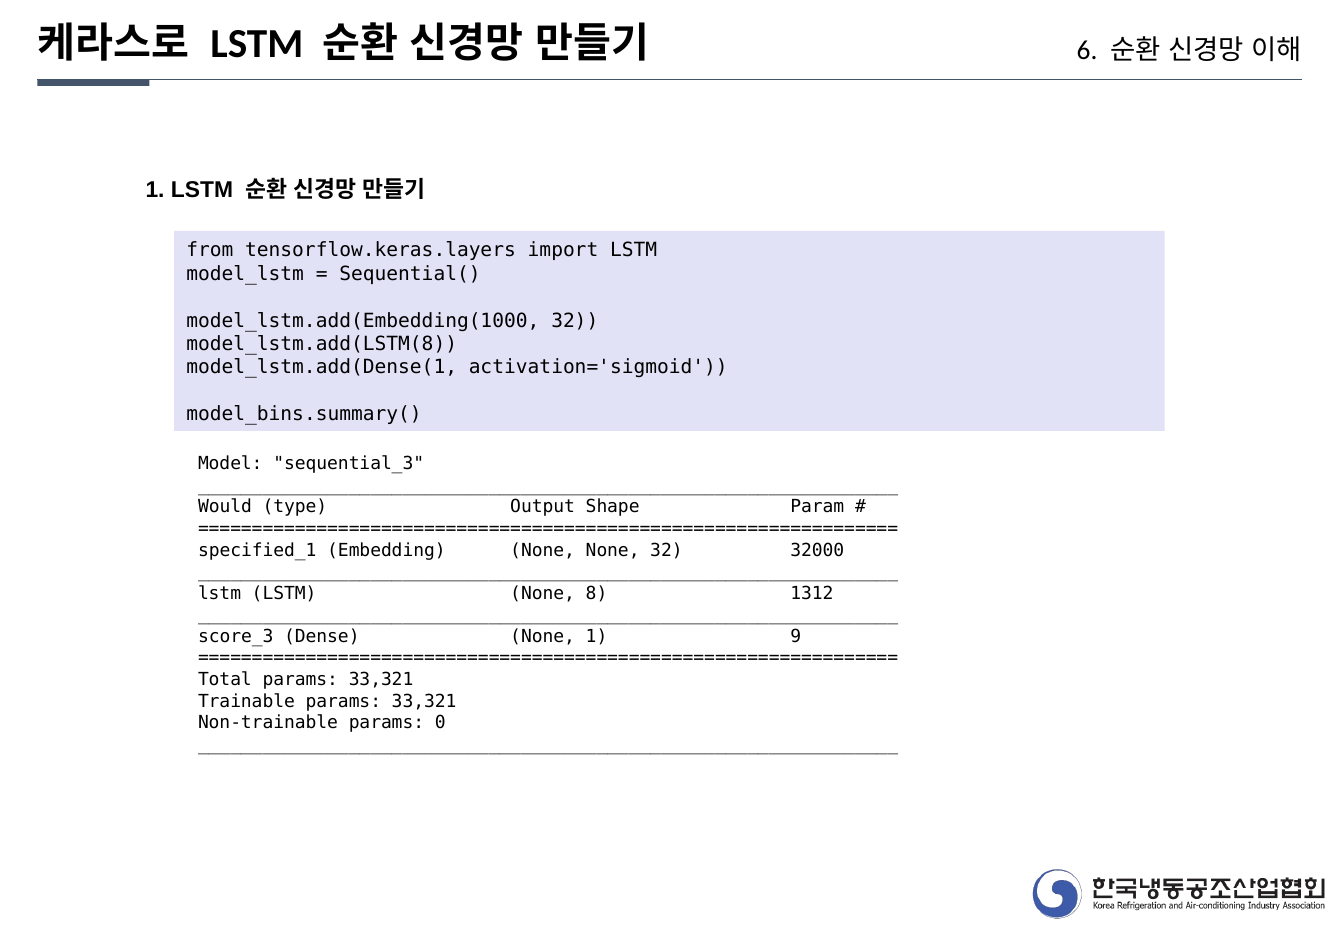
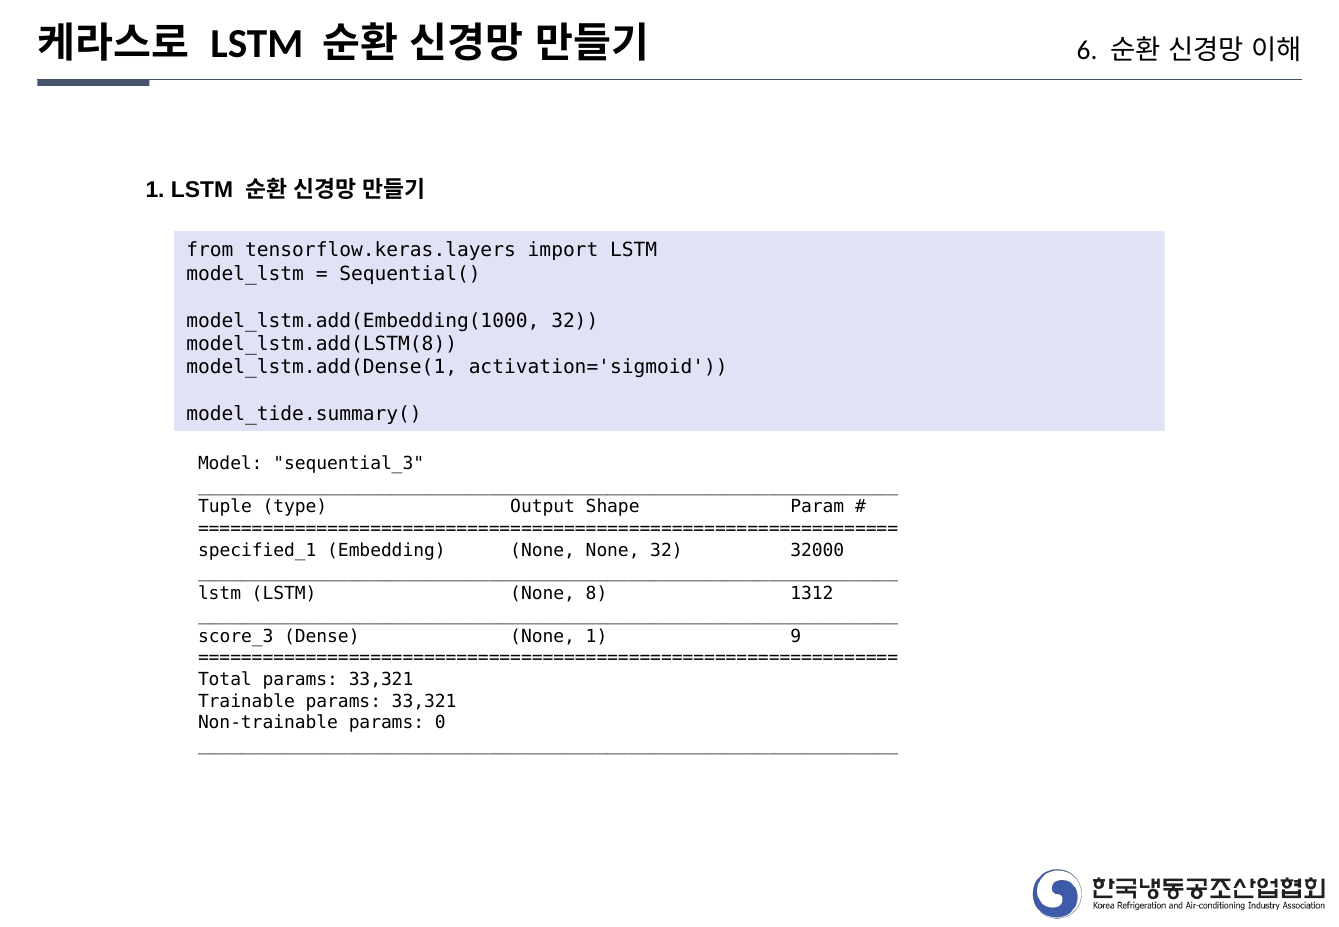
model_bins.summary(: model_bins.summary( -> model_tide.summary( (304, 414)
Would: Would -> Tuple (225, 507)
